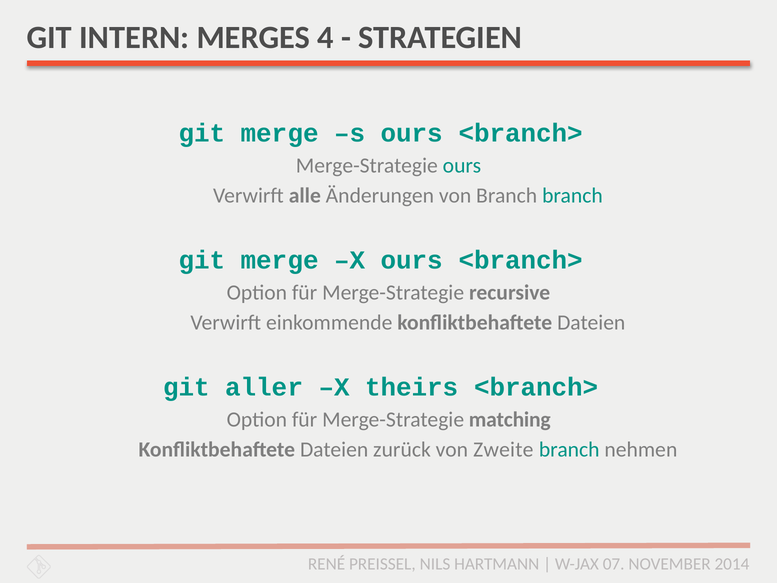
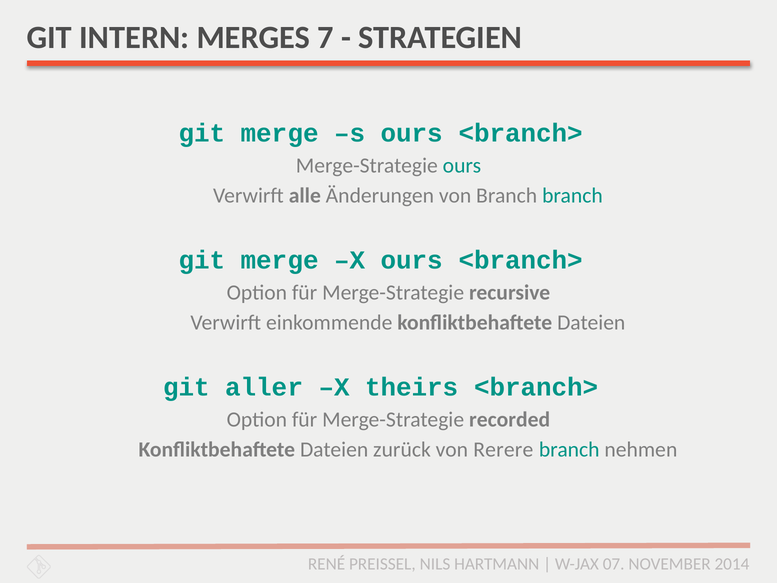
4: 4 -> 7 (326, 37)
matching: matching -> recorded (510, 419)
Zweite: Zweite -> Rerere (503, 450)
